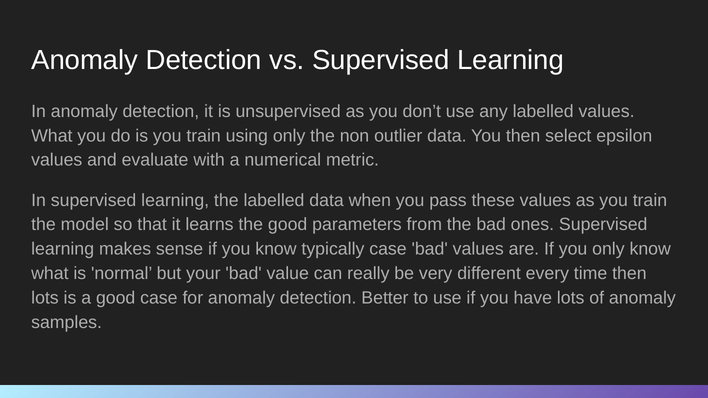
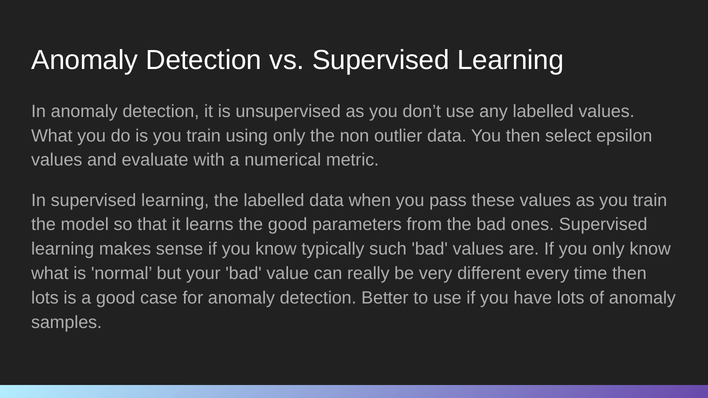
typically case: case -> such (388, 249)
